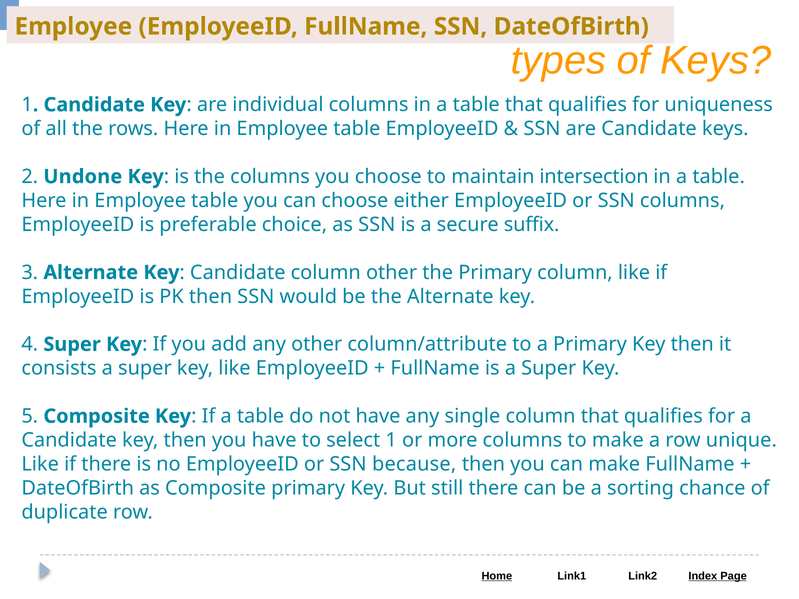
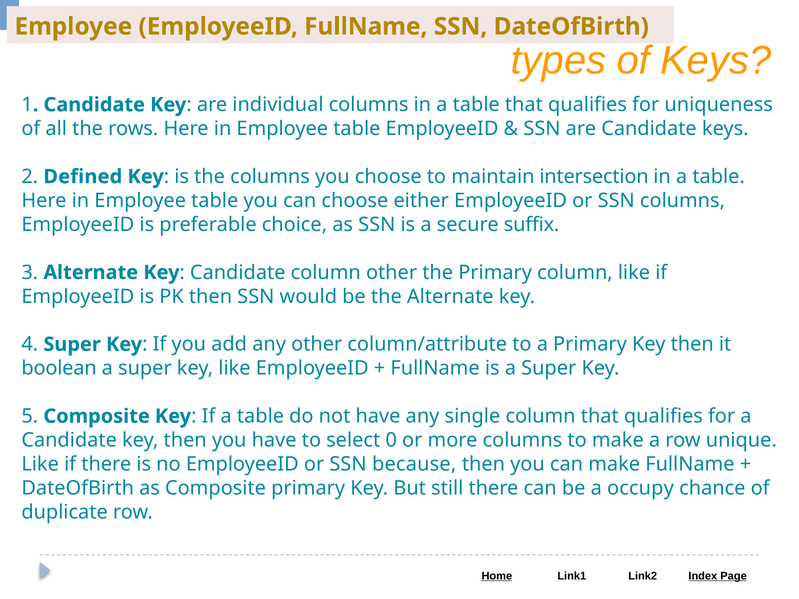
Undone: Undone -> Defined (83, 177)
consists: consists -> boolean (59, 368)
select 1: 1 -> 0 (391, 440)
sorting: sorting -> occupy (640, 488)
